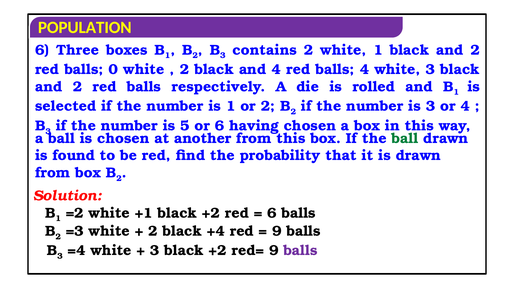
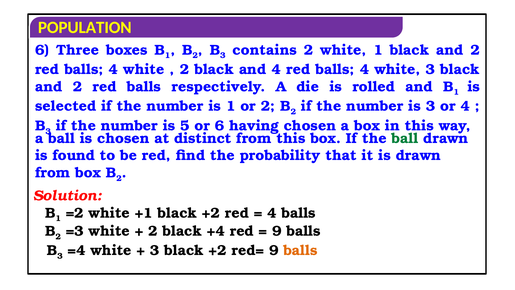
0: 0 -> 4 (113, 69)
another: another -> distinct (203, 138)
6: 6 -> 4 (272, 213)
balls colour: purple -> orange (300, 250)
